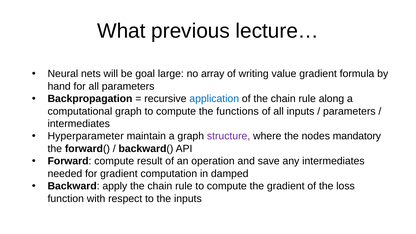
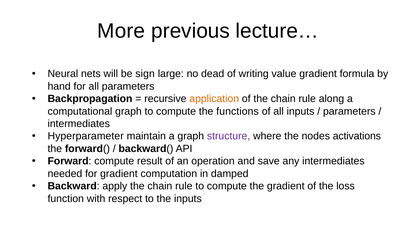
What: What -> More (121, 31)
goal: goal -> sign (145, 74)
array: array -> dead (213, 74)
application colour: blue -> orange (214, 99)
mandatory: mandatory -> activations (357, 136)
